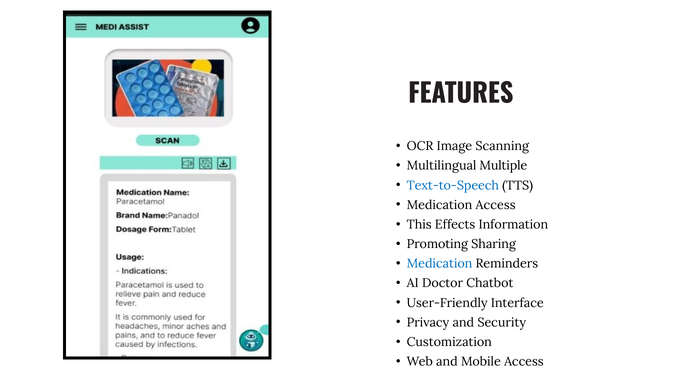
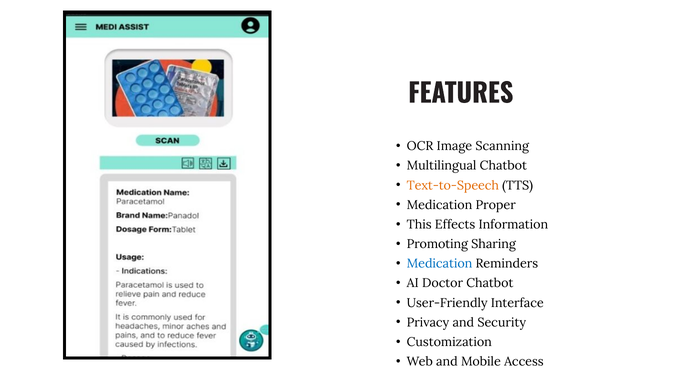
Multilingual Multiple: Multiple -> Chatbot (503, 166)
Text-to-Speech colour: blue -> orange (453, 186)
Medication Access: Access -> Proper (496, 205)
